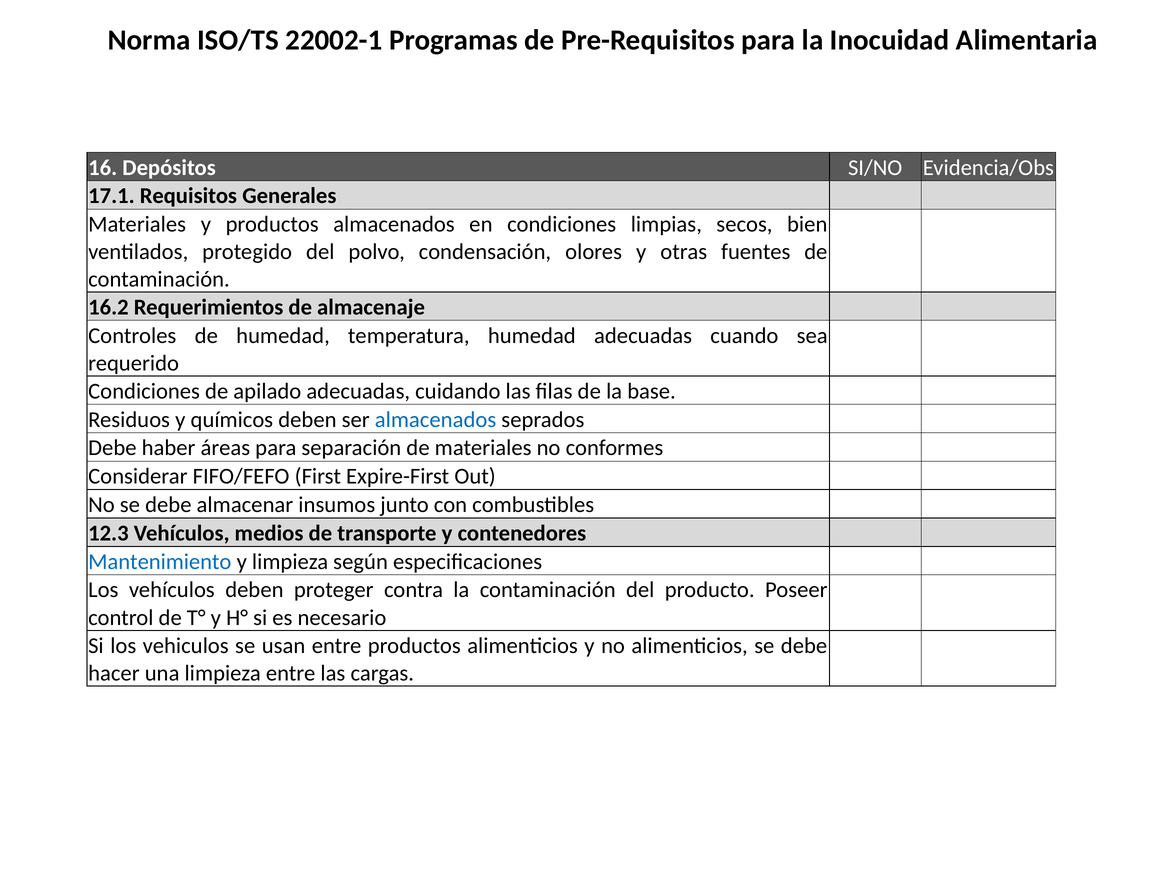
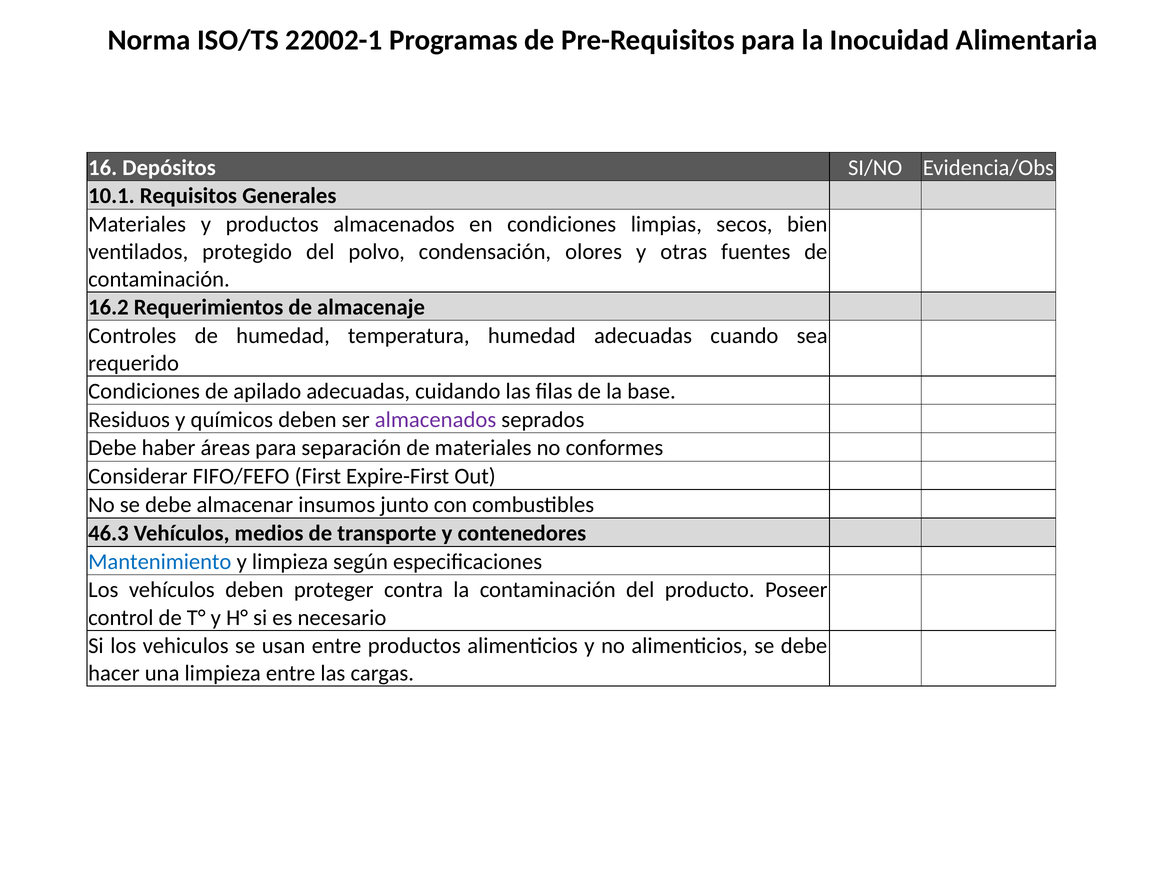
17.1: 17.1 -> 10.1 (111, 196)
almacenados colour: blue -> purple (436, 420)
12.3: 12.3 -> 46.3 (108, 533)
